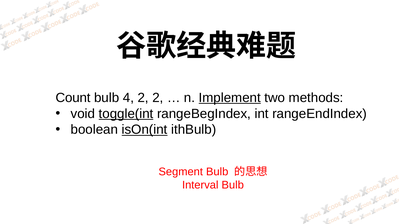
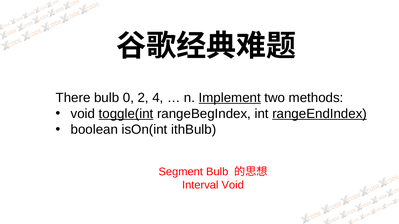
Count: Count -> There (73, 98)
4: 4 -> 0 (128, 98)
2 2: 2 -> 4 (158, 98)
rangeEndIndex underline: none -> present (320, 114)
isOn(int underline: present -> none (145, 130)
Interval Bulb: Bulb -> Void (233, 185)
